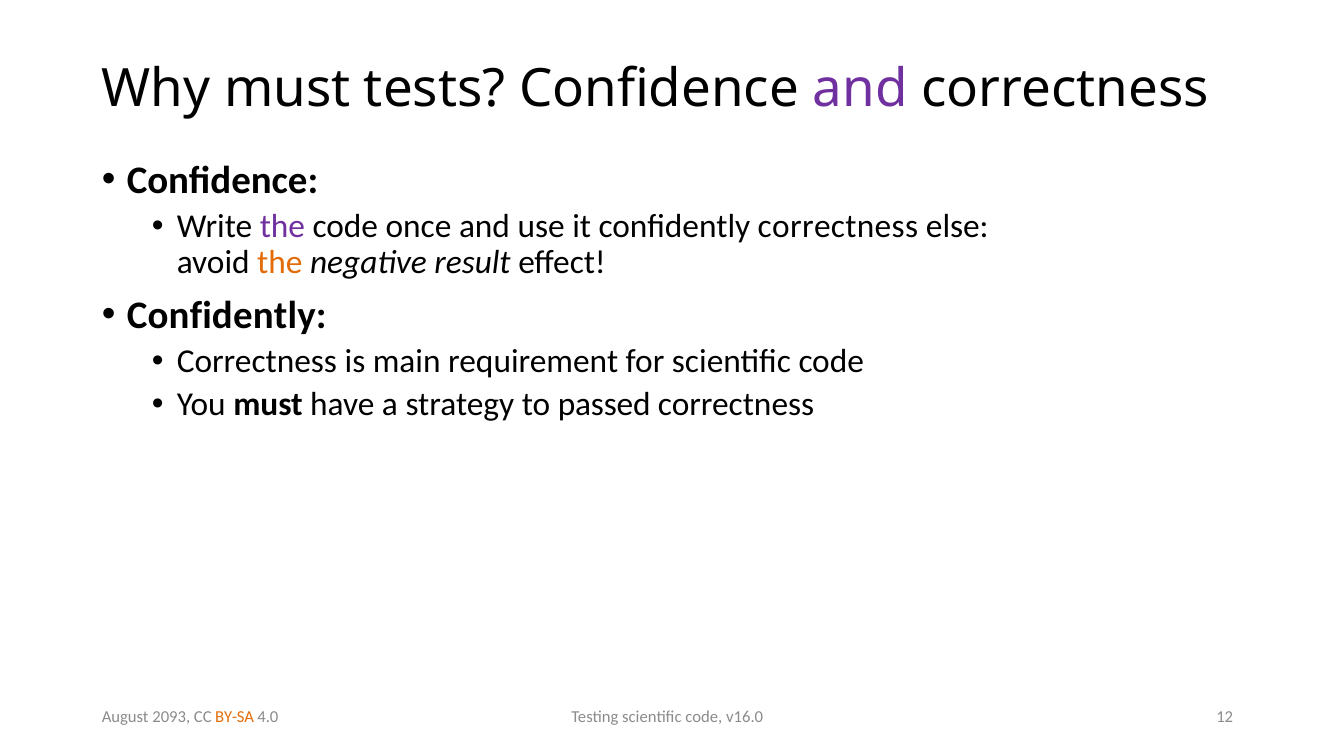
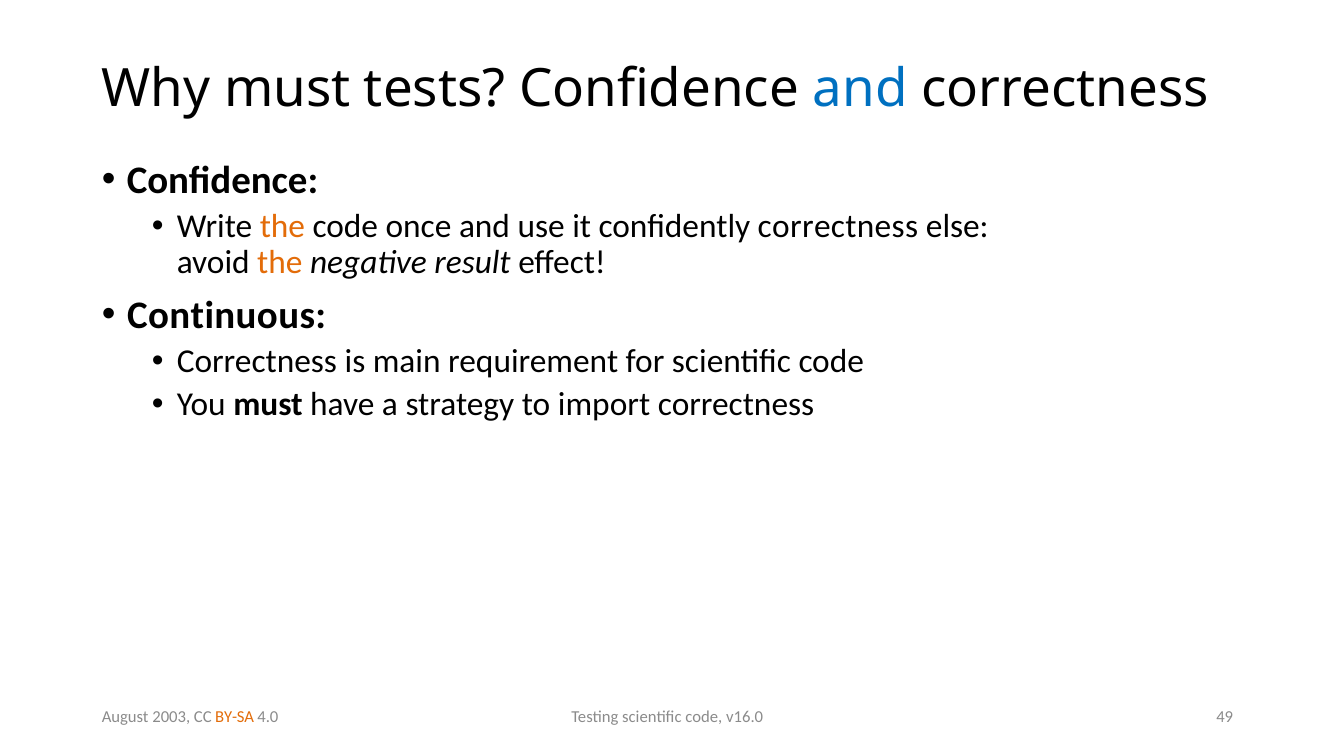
and colour: purple -> blue (860, 89)
the colour: purple -> orange (282, 226)
Confidently: Confidently -> Continuous (227, 315)
passed: passed -> import (604, 404)
12: 12 -> 49 (1225, 717)
2093: 2093 -> 2003 (171, 717)
